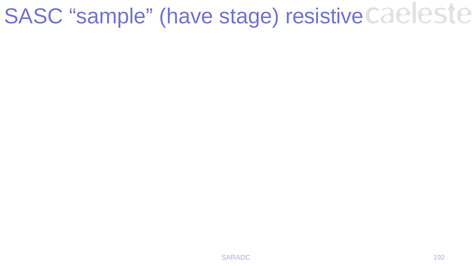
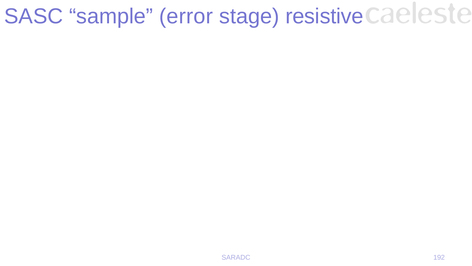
have: have -> error (186, 16)
